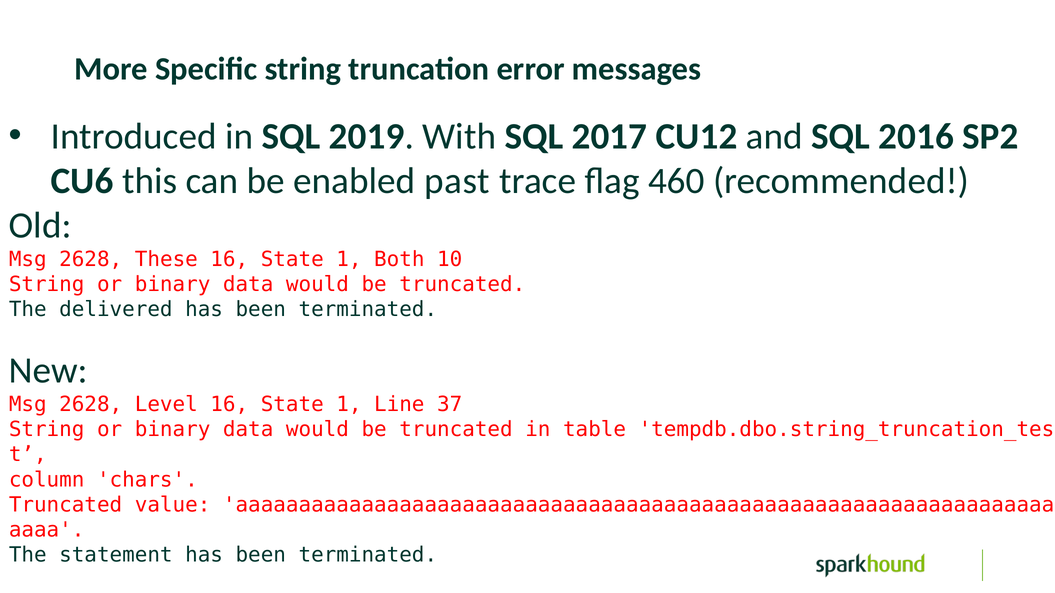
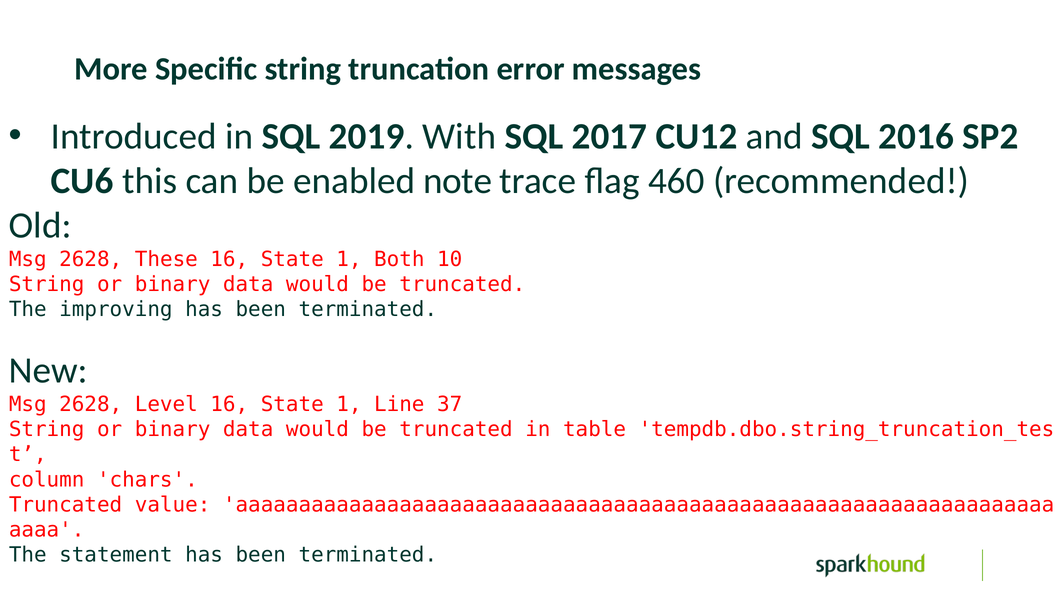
past: past -> note (458, 181)
delivered: delivered -> improving (116, 310)
